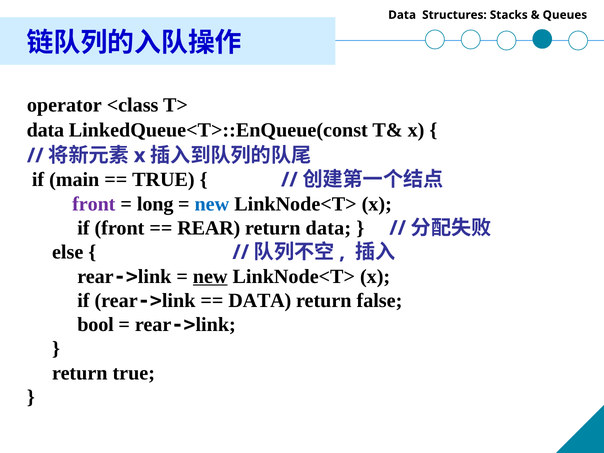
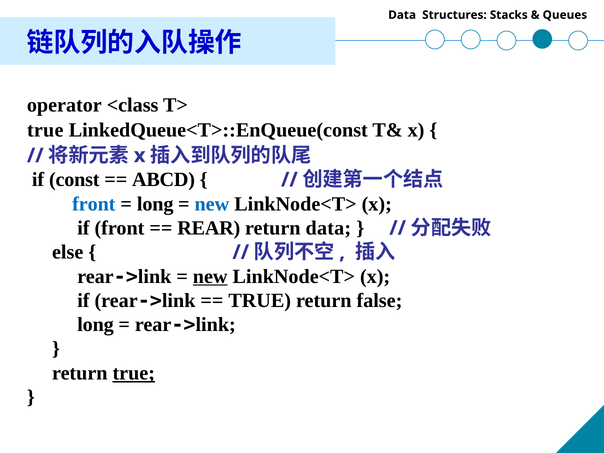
data: data -> true (45, 130)
main: main -> const (74, 180)
TRUE: TRUE -> ABCD (164, 180)
front colour: purple -> blue (94, 204)
DATA: DATA -> TRUE (260, 301)
bool: bool -> long (96, 325)
true underline: none -> present (134, 373)
